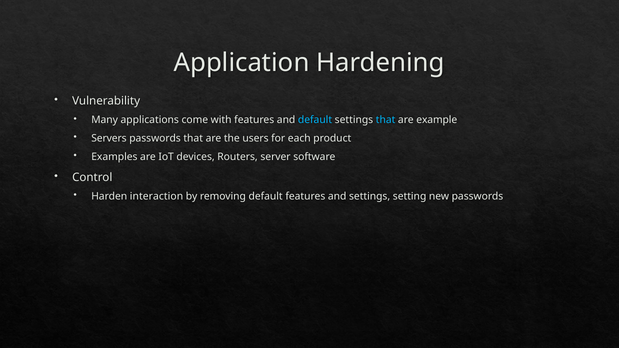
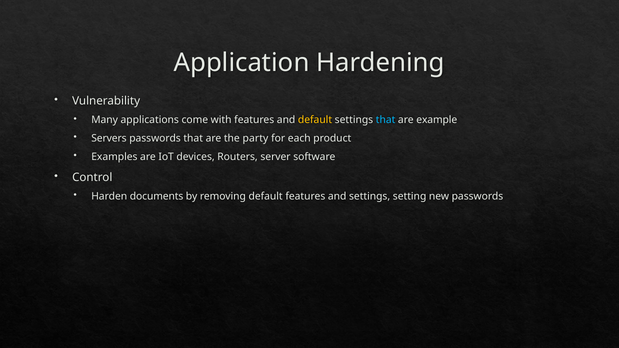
default colour: light blue -> yellow (315, 120)
users: users -> party (255, 138)
interaction: interaction -> documents (157, 196)
